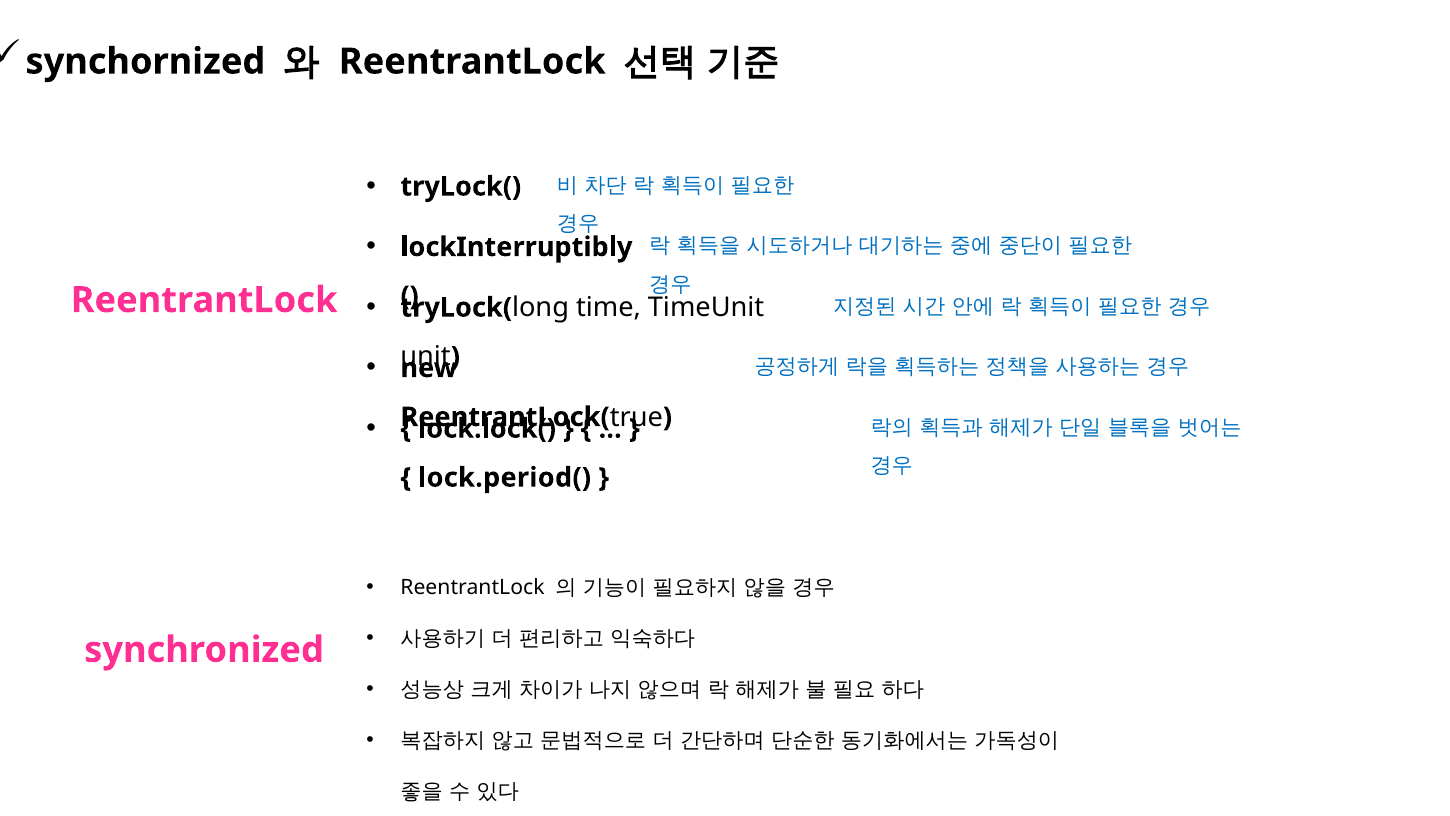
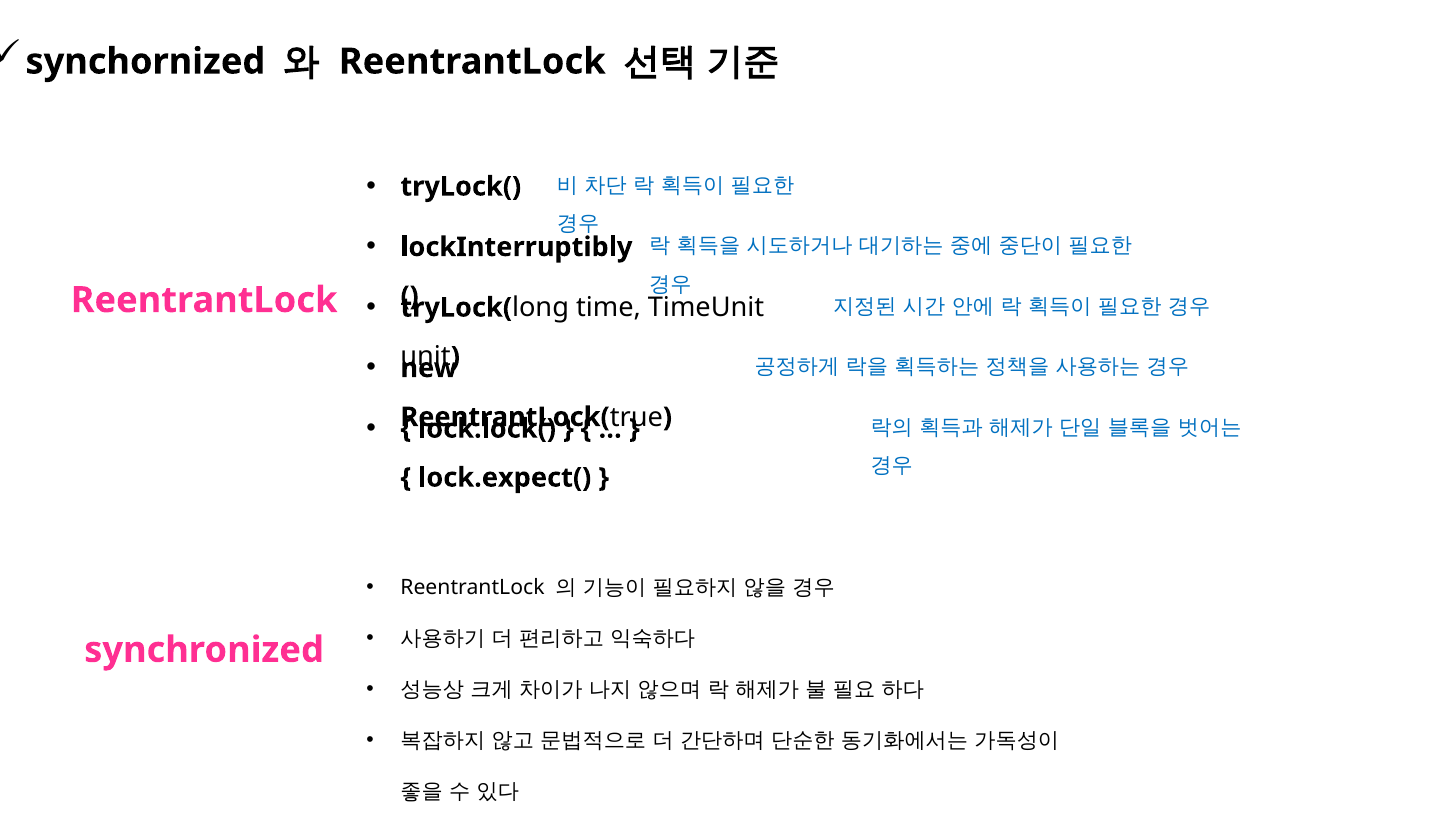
lock.period(: lock.period( -> lock.expect( (505, 477)
